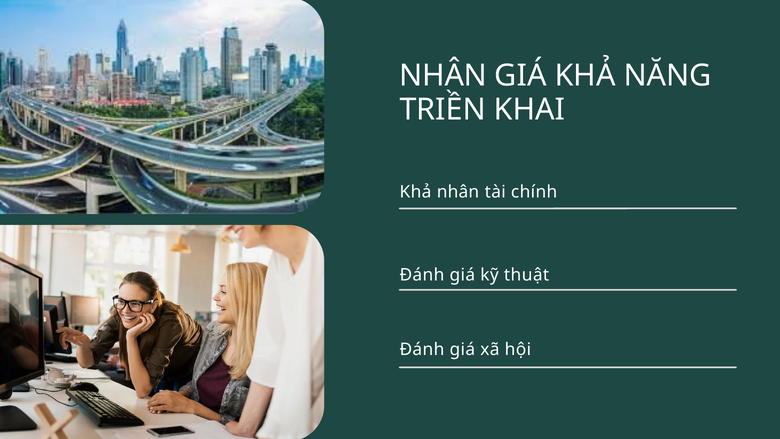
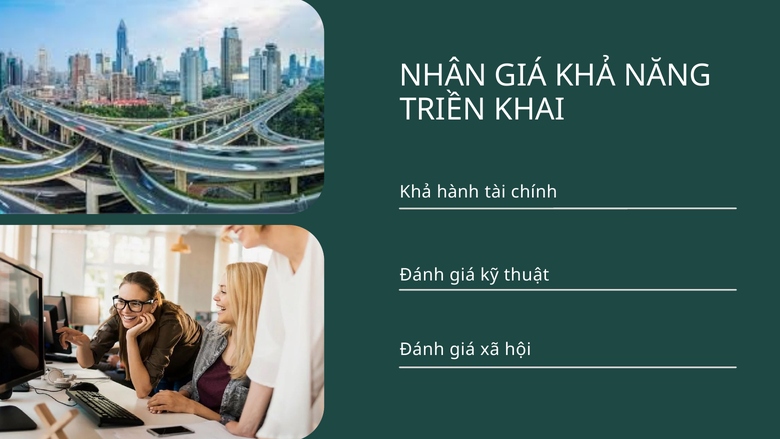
Khả nhân: nhân -> hành (458, 192)
